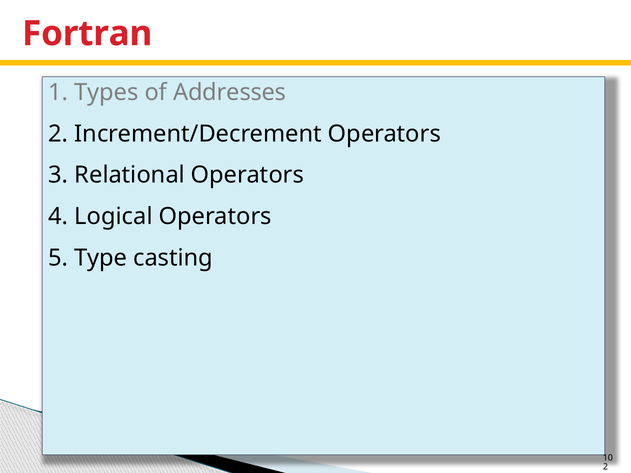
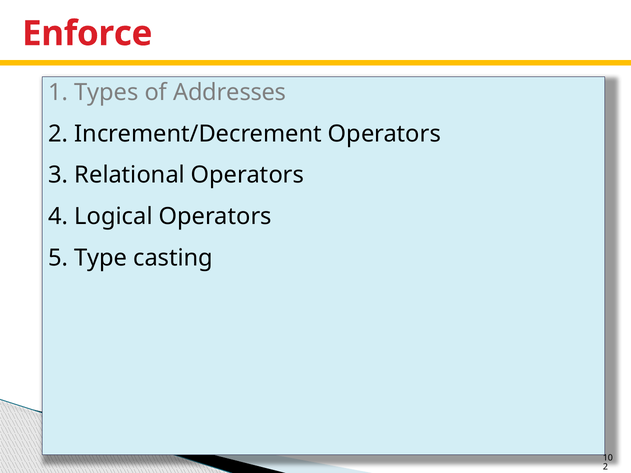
Fortran: Fortran -> Enforce (87, 34)
